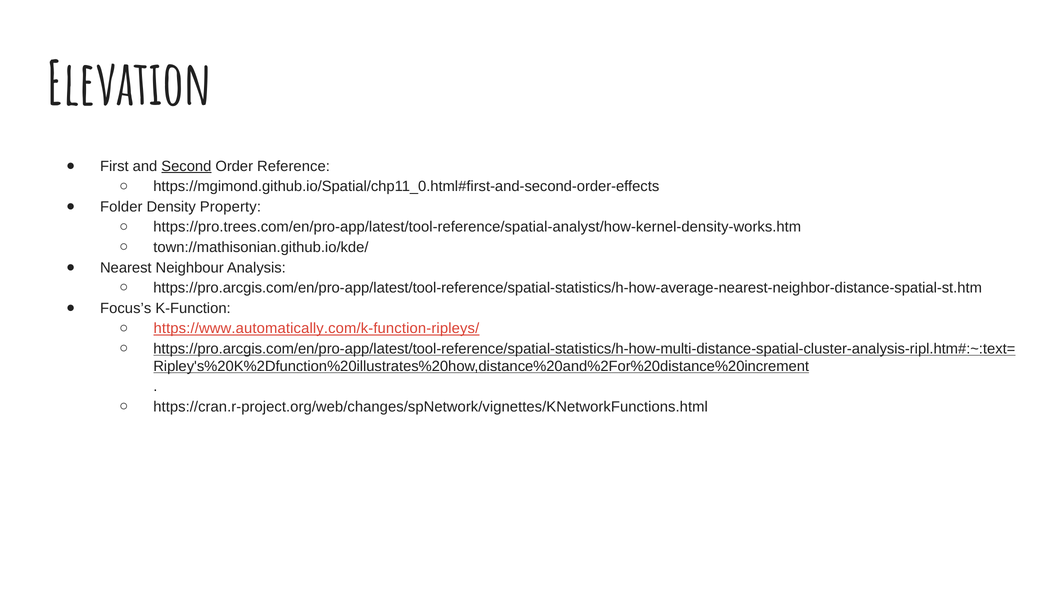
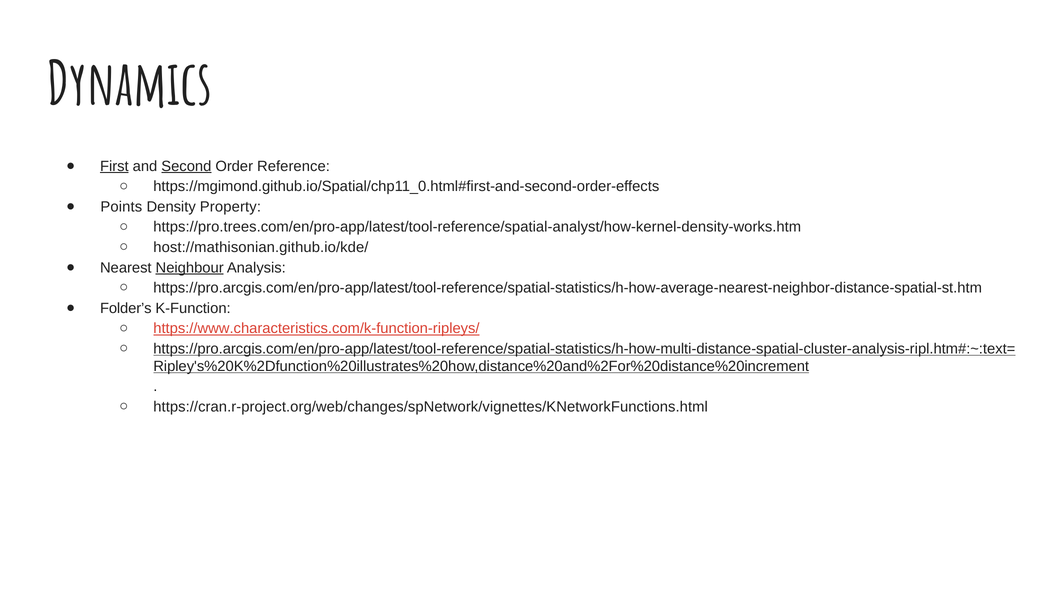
Elevation: Elevation -> Dynamics (129, 85)
First underline: none -> present (114, 166)
Folder: Folder -> Points (121, 207)
town://mathisonian.github.io/kde/: town://mathisonian.github.io/kde/ -> host://mathisonian.github.io/kde/ (261, 247)
Neighbour underline: none -> present (190, 267)
Focus’s: Focus’s -> Folder’s (126, 308)
https://www.automatically.com/k-function-ripleys/: https://www.automatically.com/k-function-ripleys/ -> https://www.characteristics.com/k-function-ripleys/ (316, 328)
